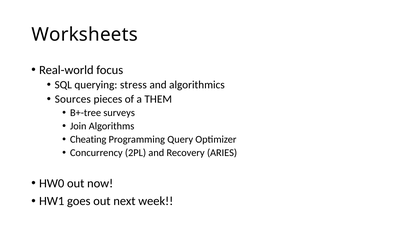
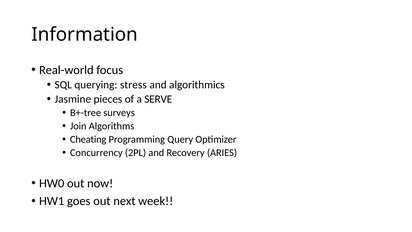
Worksheets: Worksheets -> Information (85, 35)
Sources: Sources -> Jasmine (73, 99)
THEM: THEM -> SERVE (158, 99)
